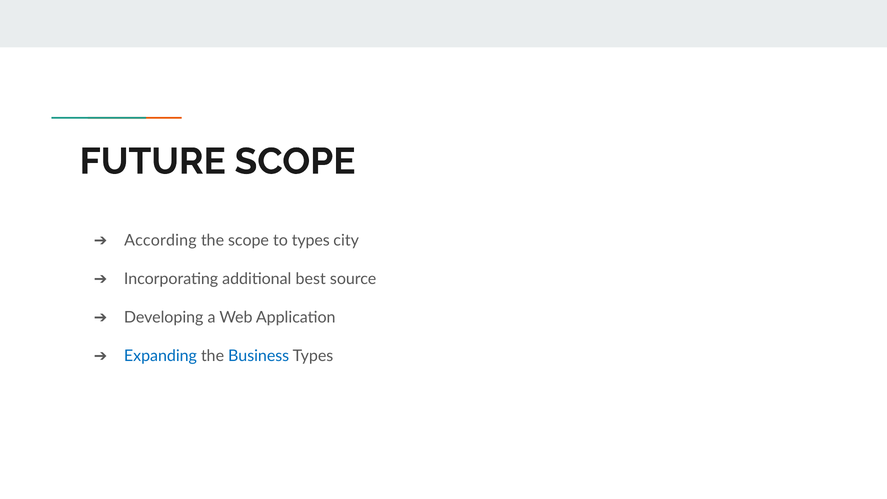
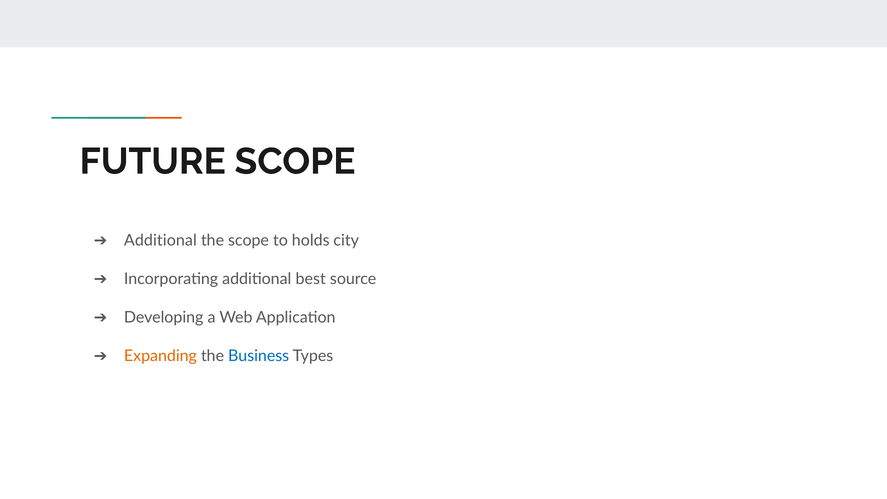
According: According -> Additional (160, 241)
to types: types -> holds (311, 241)
Expanding colour: blue -> orange (160, 356)
